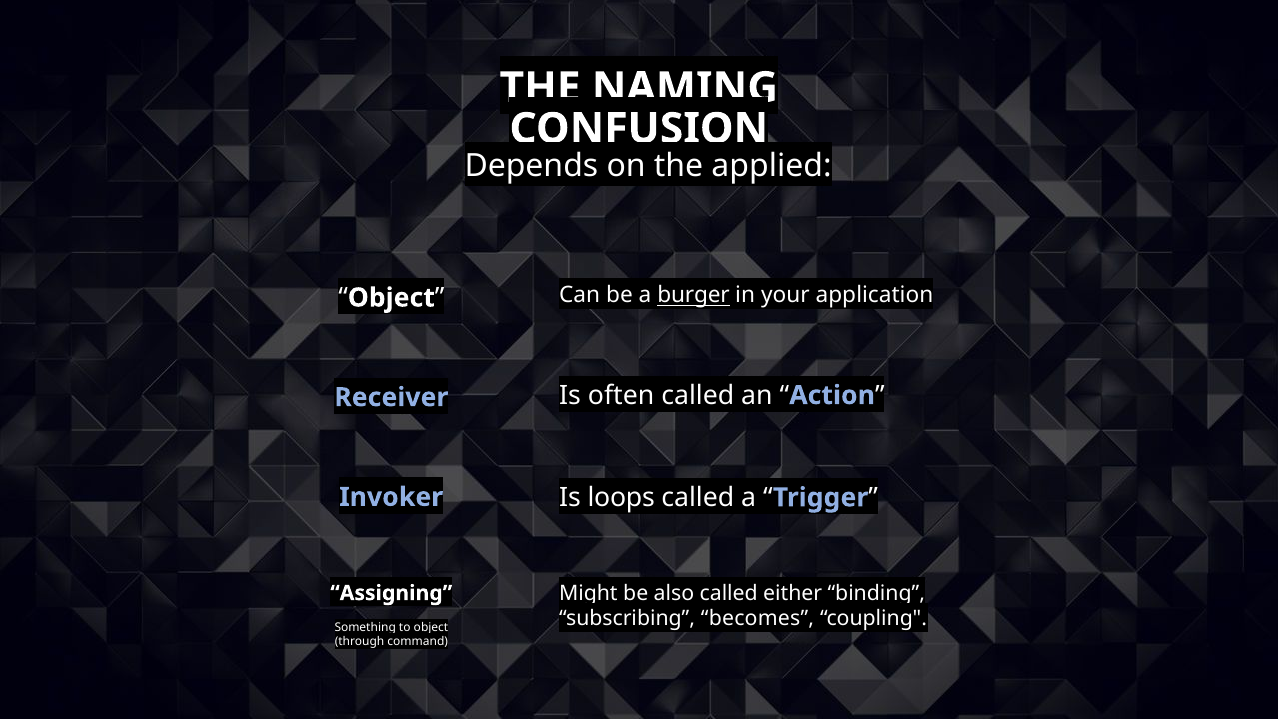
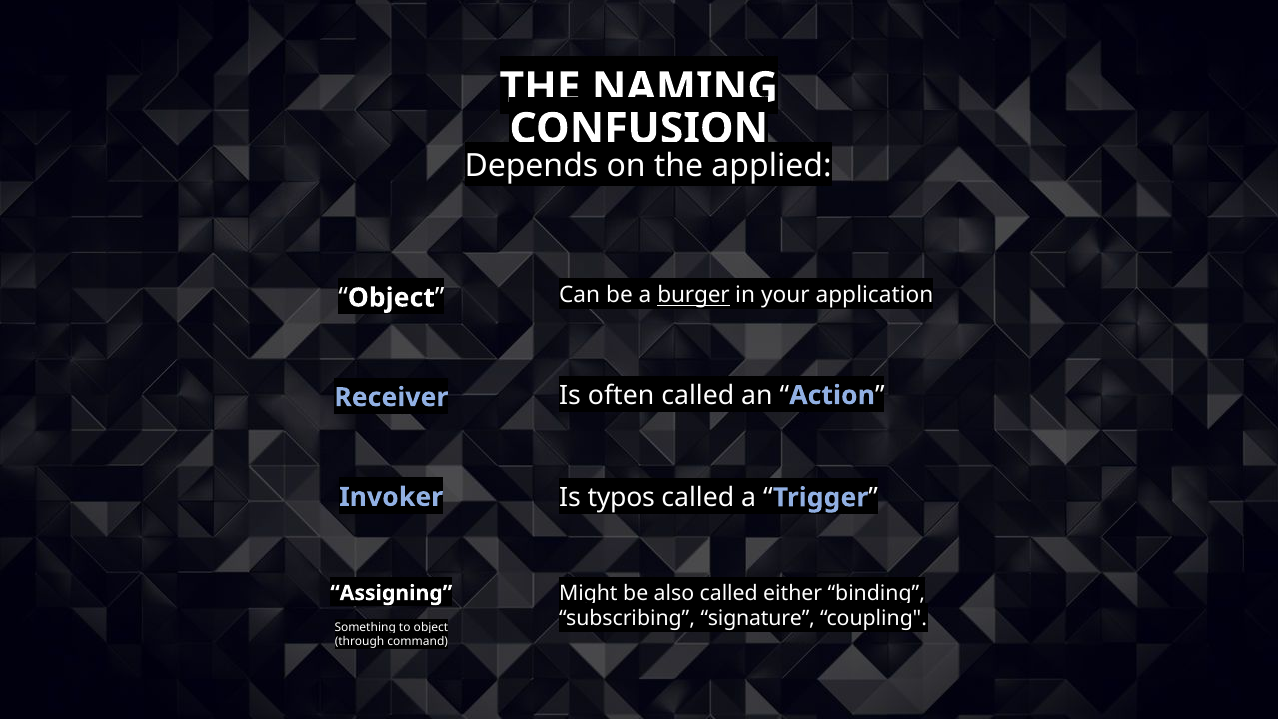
loops: loops -> typos (621, 497)
becomes: becomes -> signature (758, 619)
